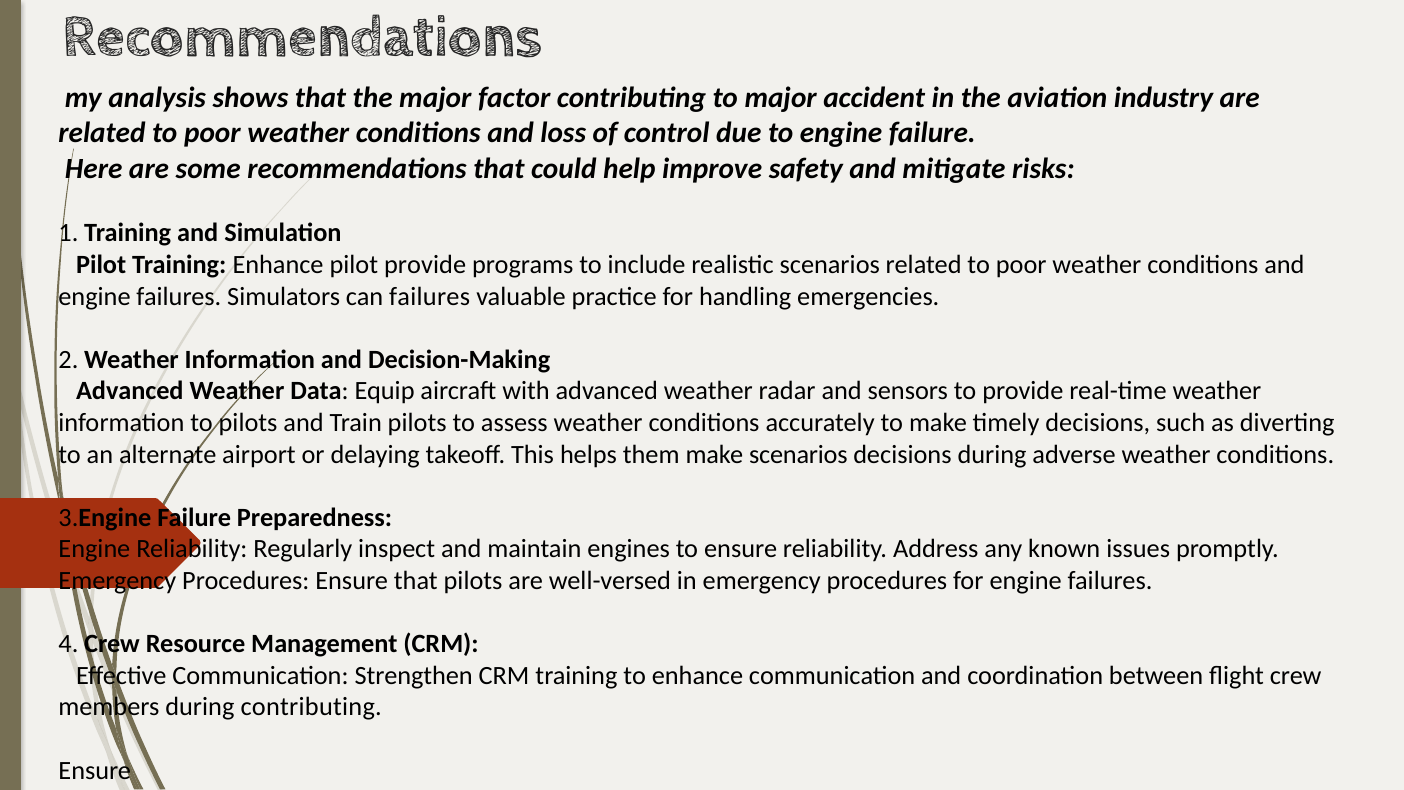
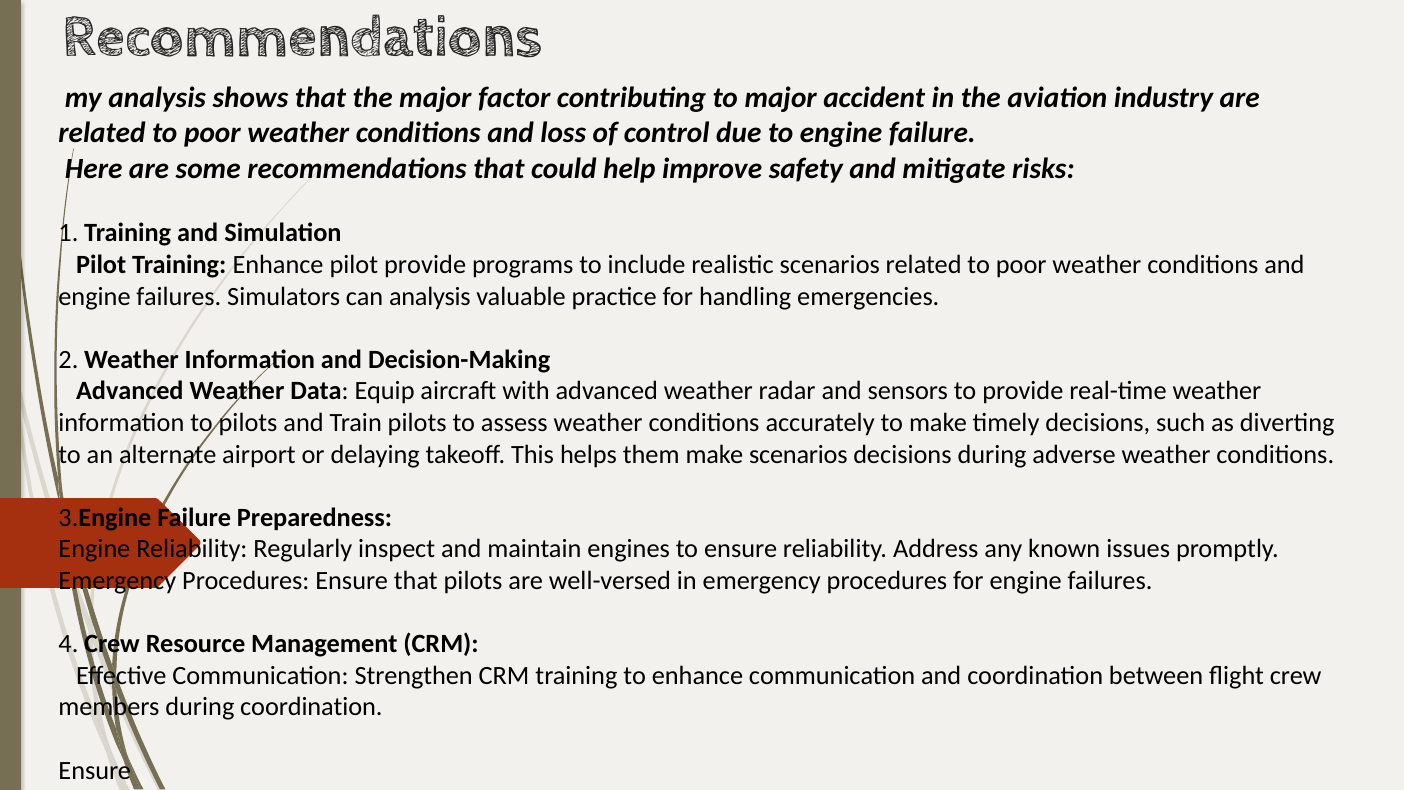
can failures: failures -> analysis (430, 296)
during contributing: contributing -> coordination (311, 707)
